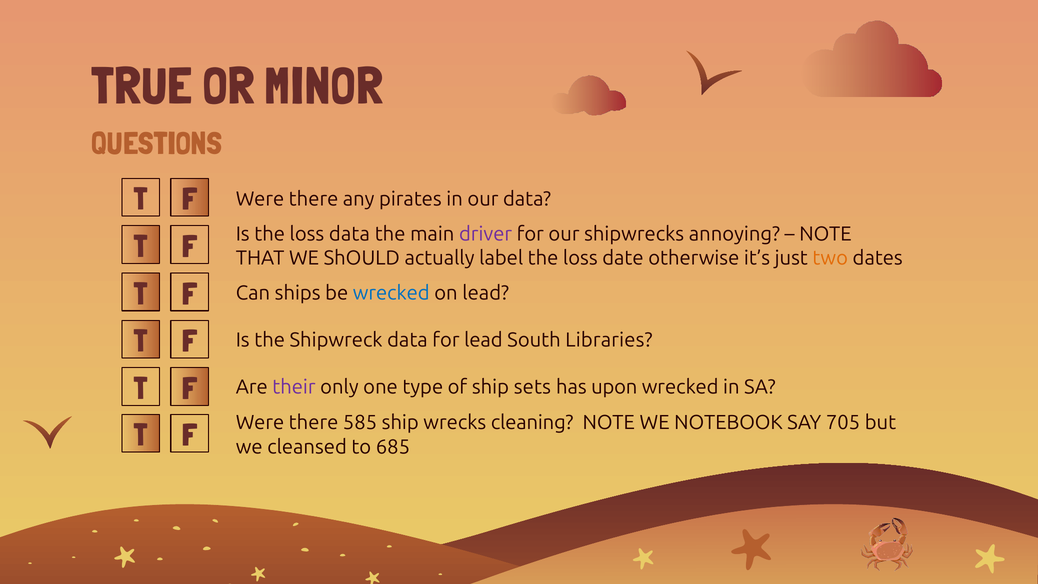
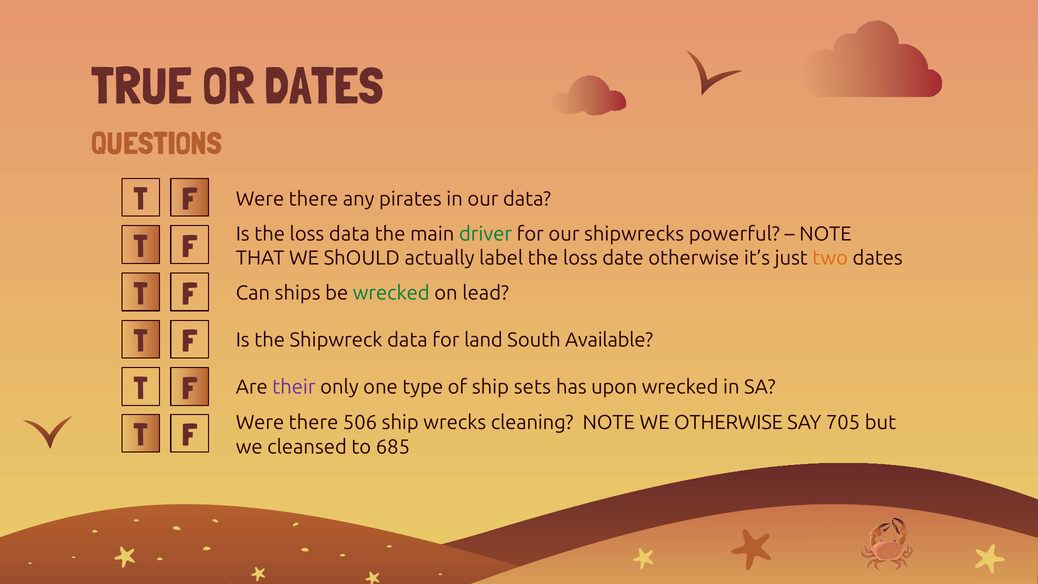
OR MINOR: MINOR -> DATES (324, 87)
driver colour: purple -> green (486, 234)
annoying: annoying -> powerful (734, 234)
wrecked colour: blue -> green (391, 293)
for lead: lead -> land (483, 340)
Libraries: Libraries -> Available (609, 340)
585: 585 -> 506 (360, 423)
WE NOTEBOOK: NOTEBOOK -> OTHERWISE (729, 423)
